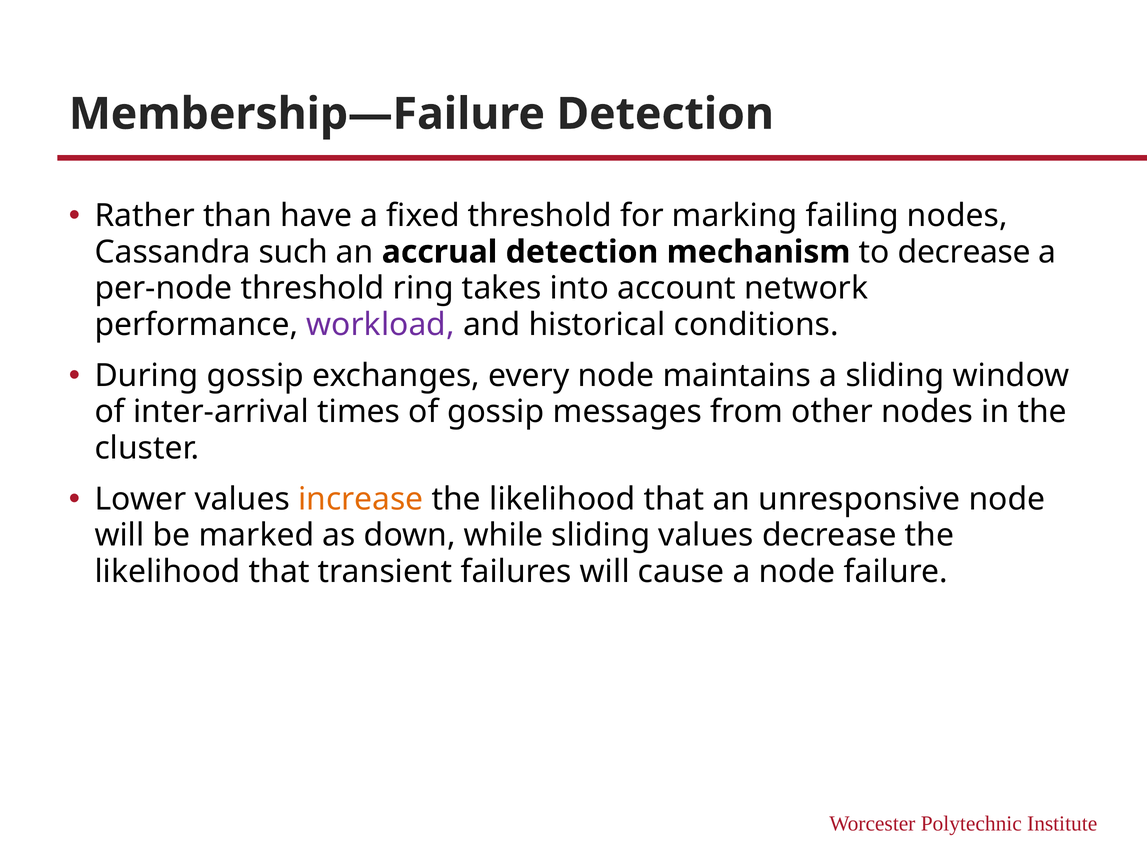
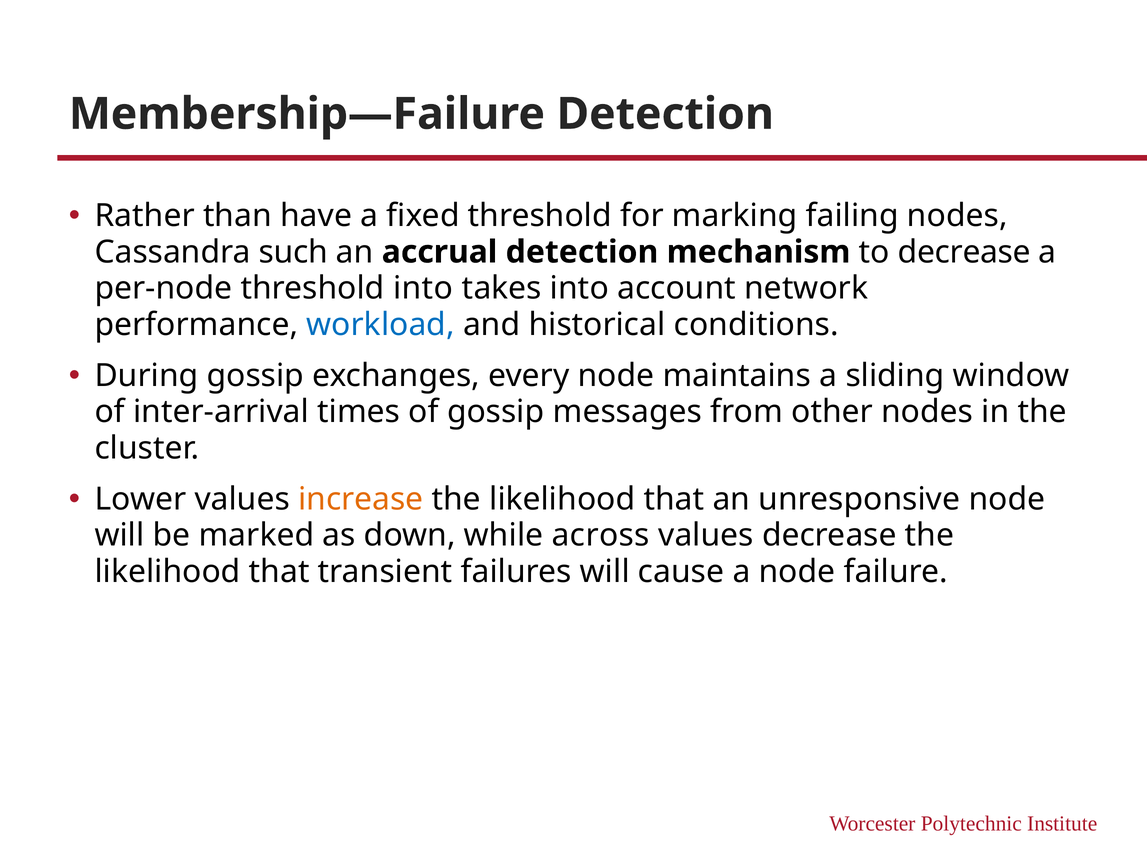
threshold ring: ring -> into (423, 288)
workload colour: purple -> blue (381, 325)
while sliding: sliding -> across (601, 535)
